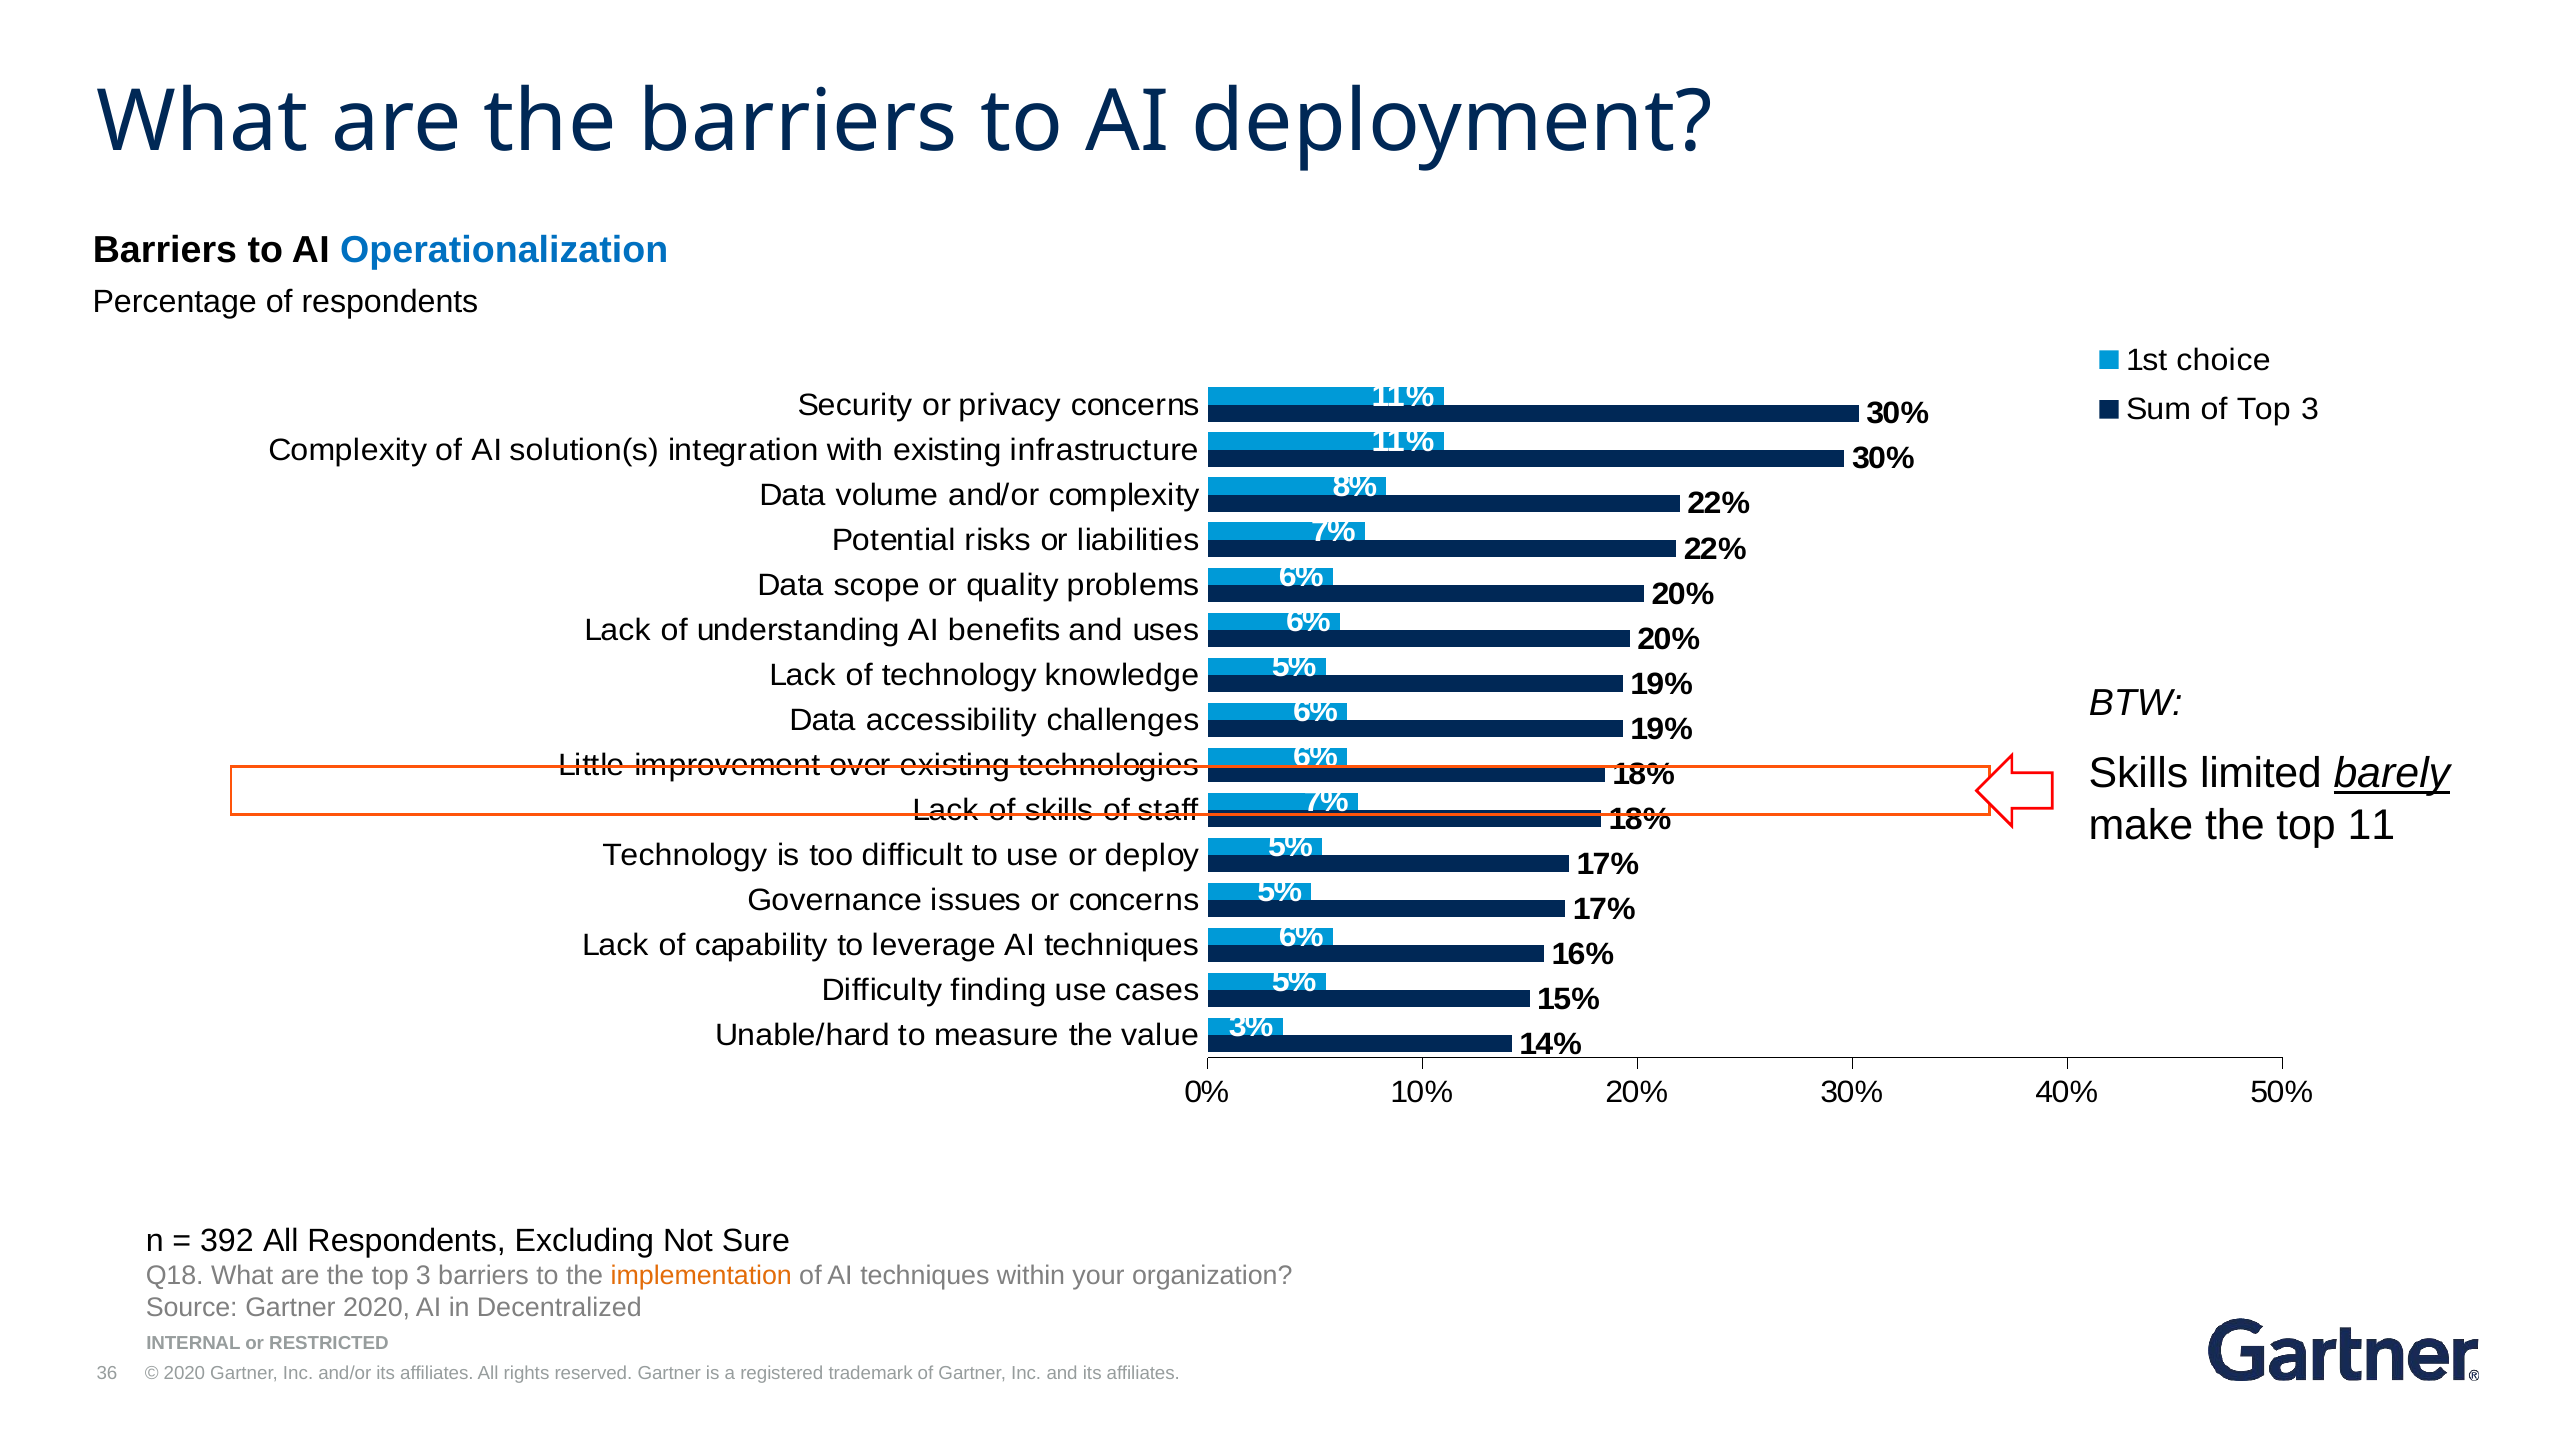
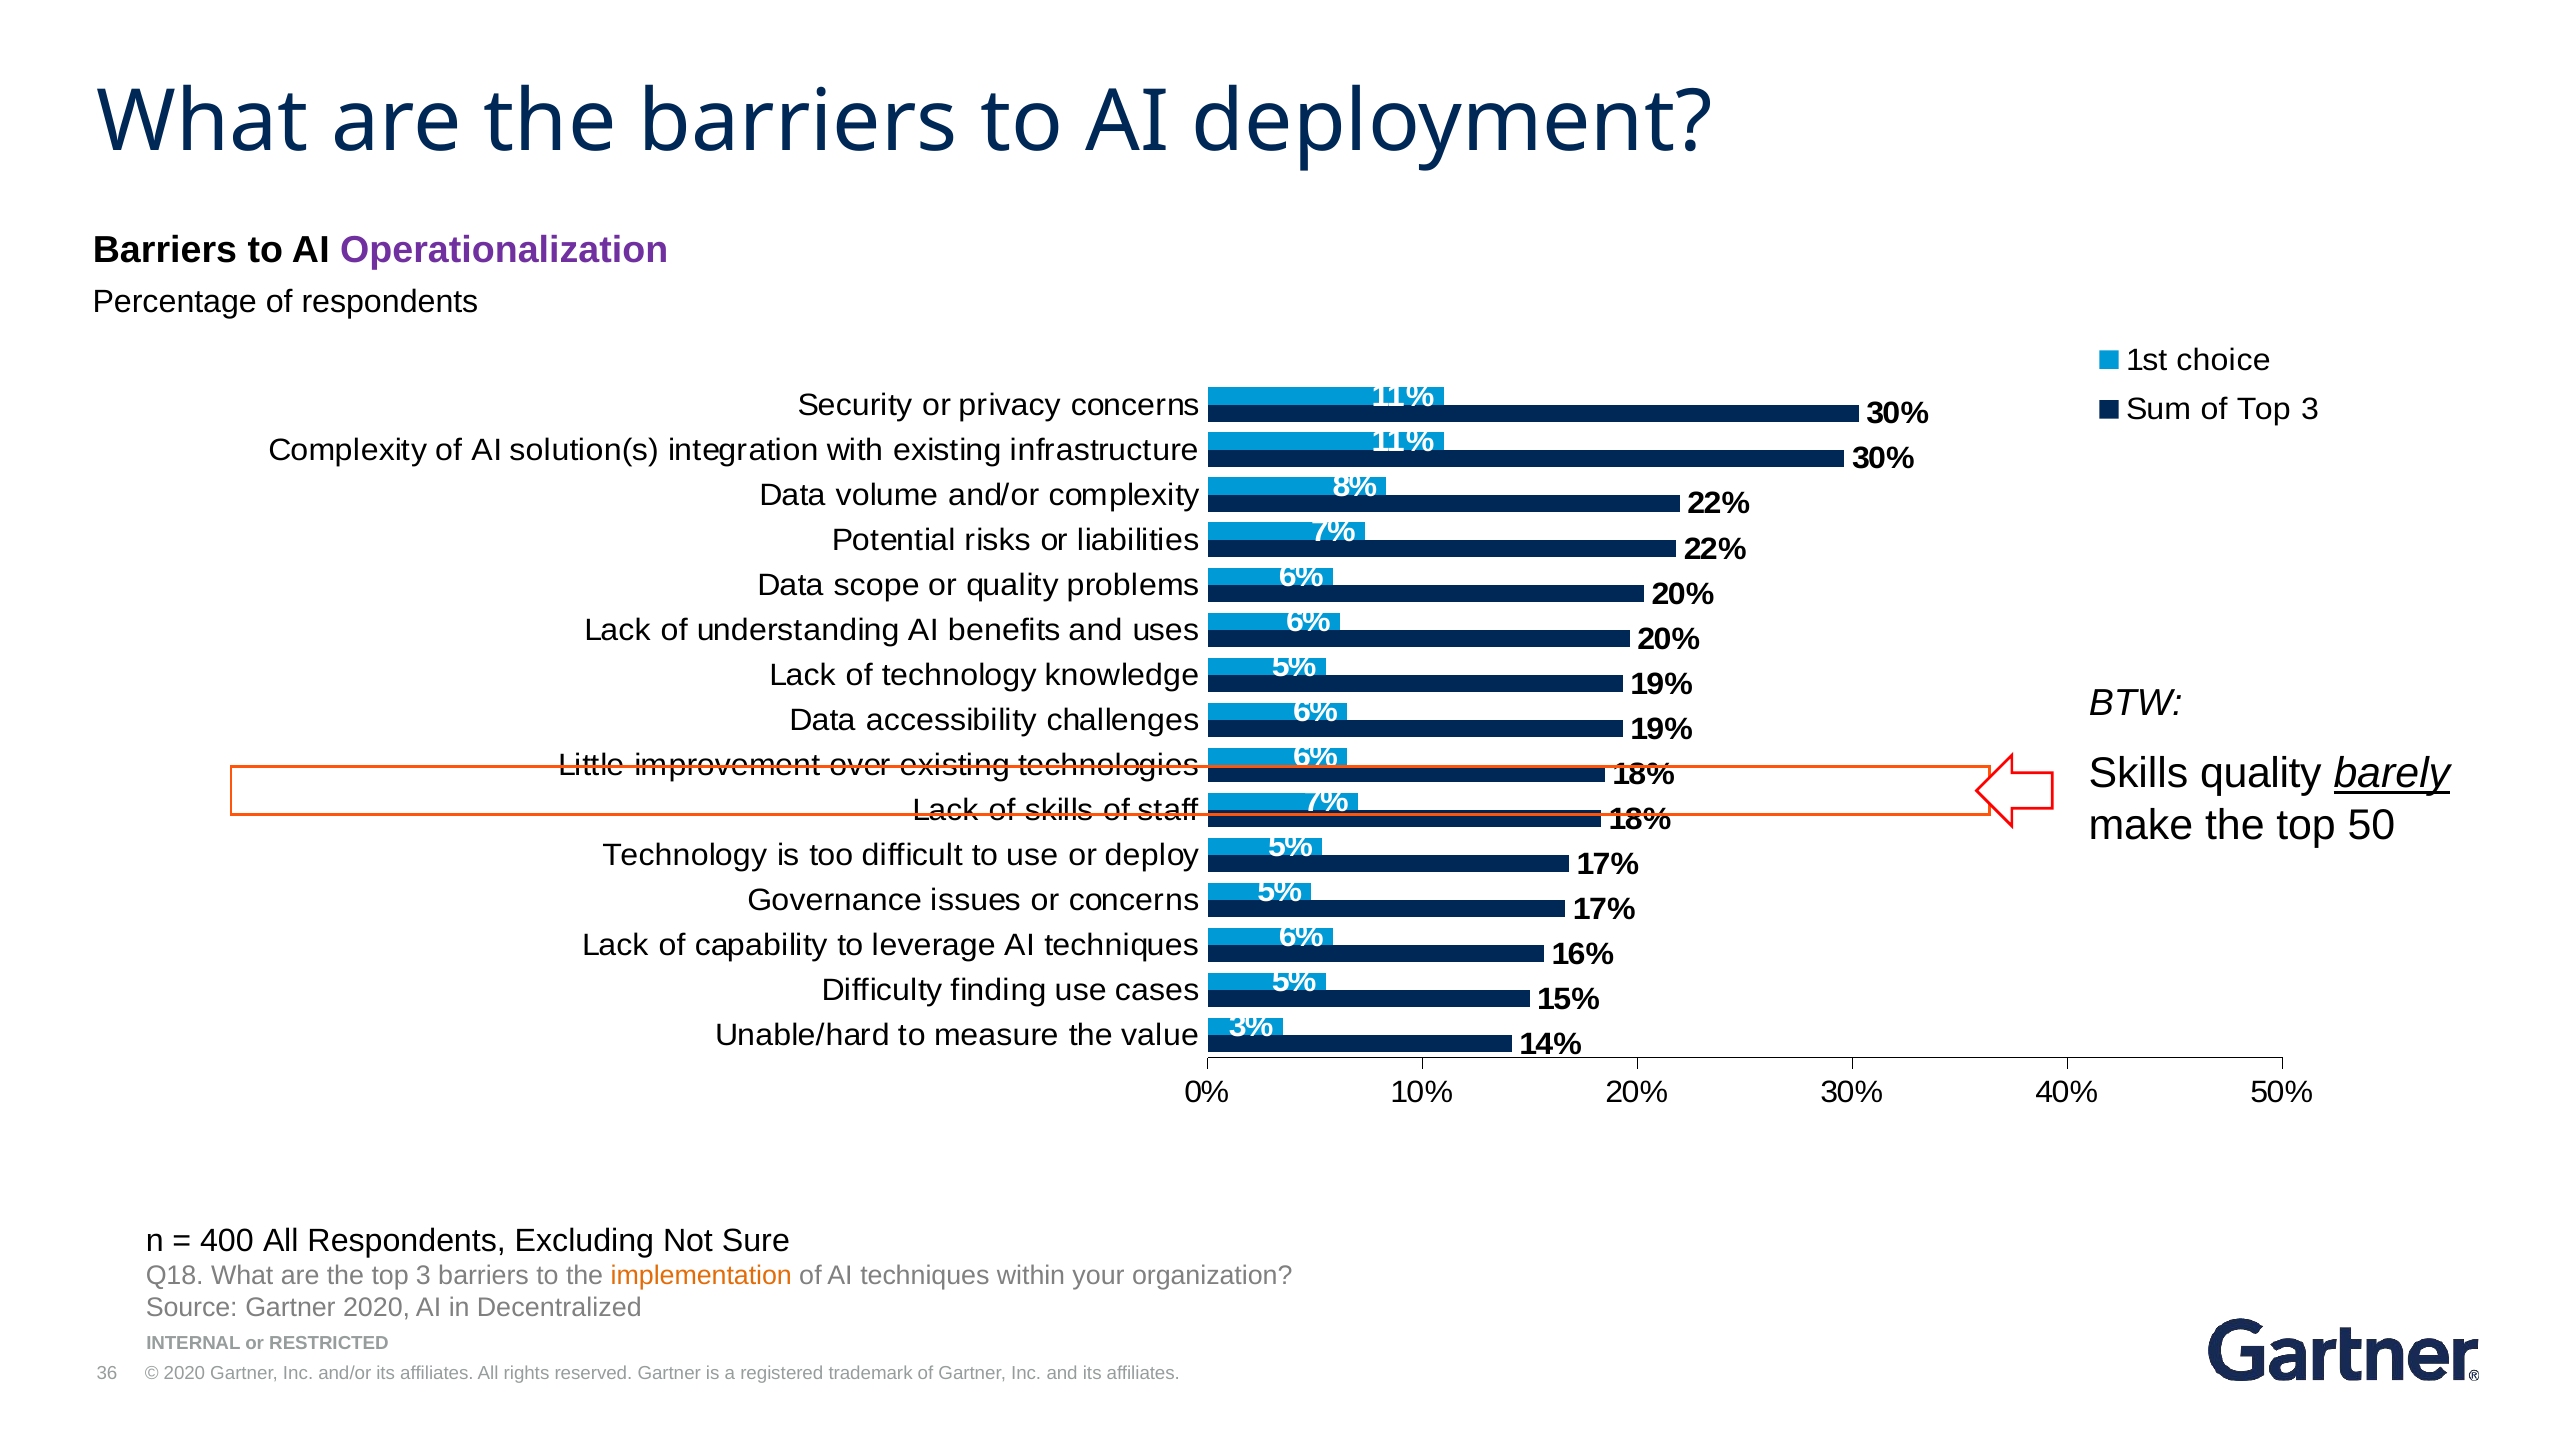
Operationalization colour: blue -> purple (504, 250)
Skills limited: limited -> quality (2261, 773)
11: 11 -> 50 (2371, 825)
392: 392 -> 400 (227, 1240)
